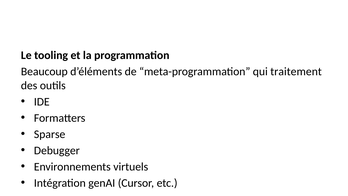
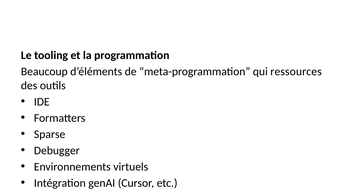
traitement: traitement -> ressources (296, 71)
